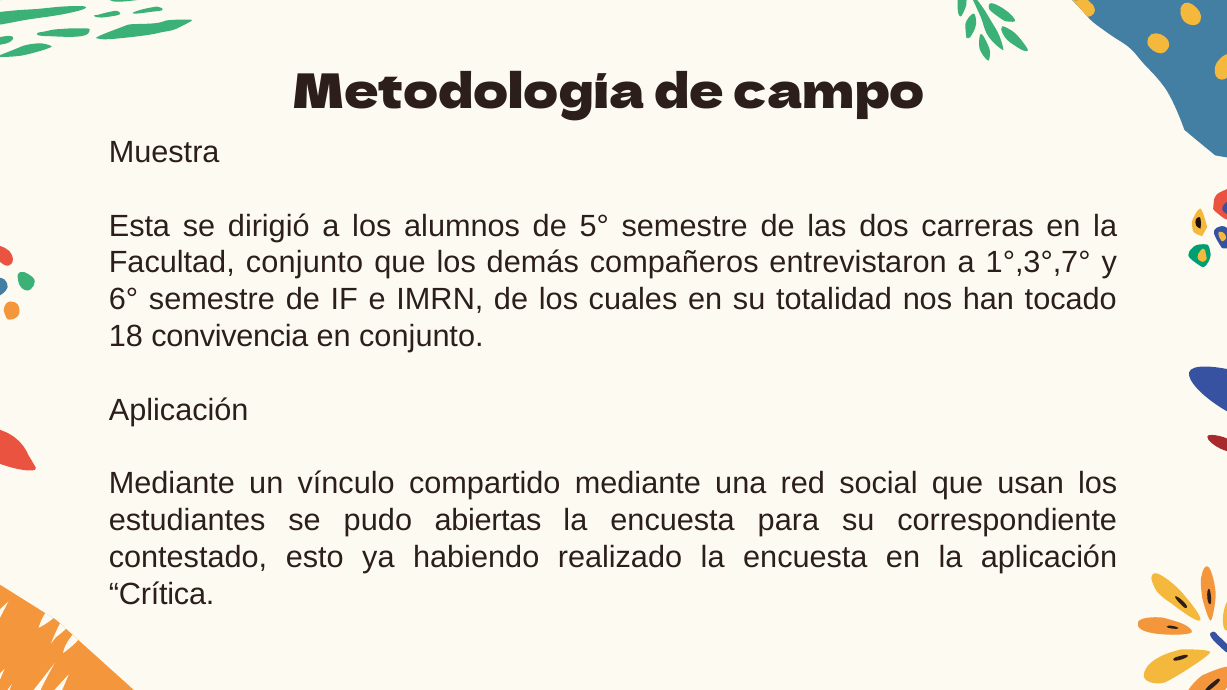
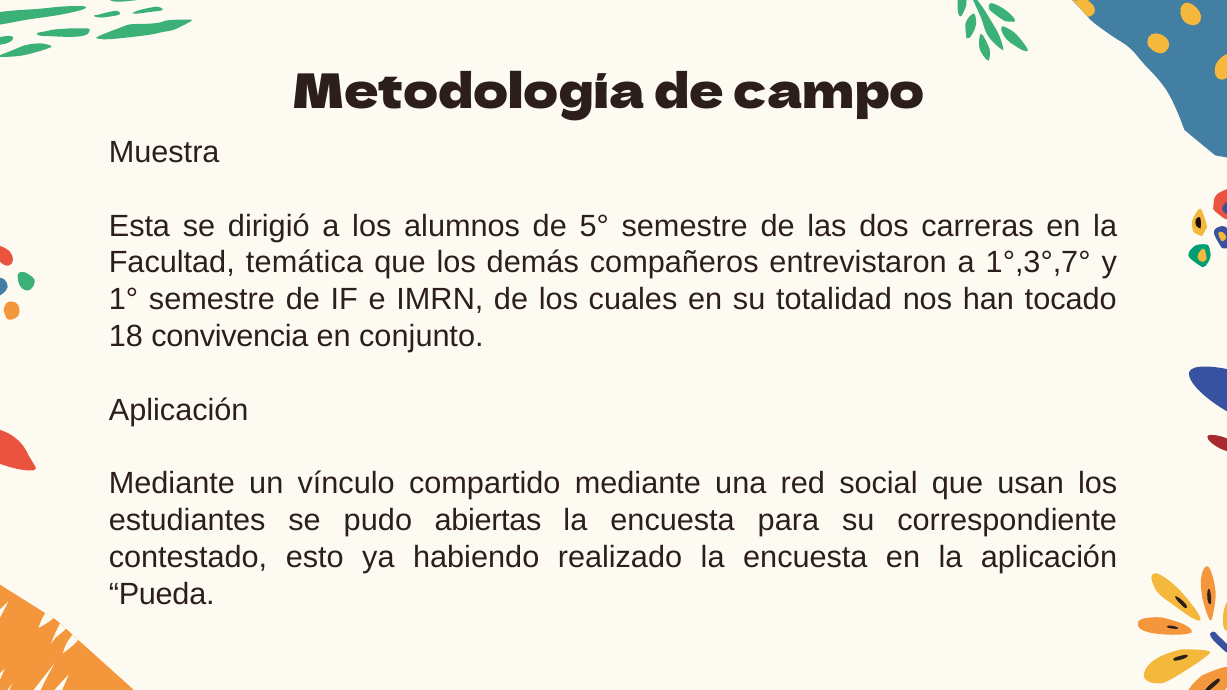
Facultad conjunto: conjunto -> temática (305, 263)
6°: 6° -> 1° (124, 300)
Crítica: Crítica -> Pueda (162, 594)
